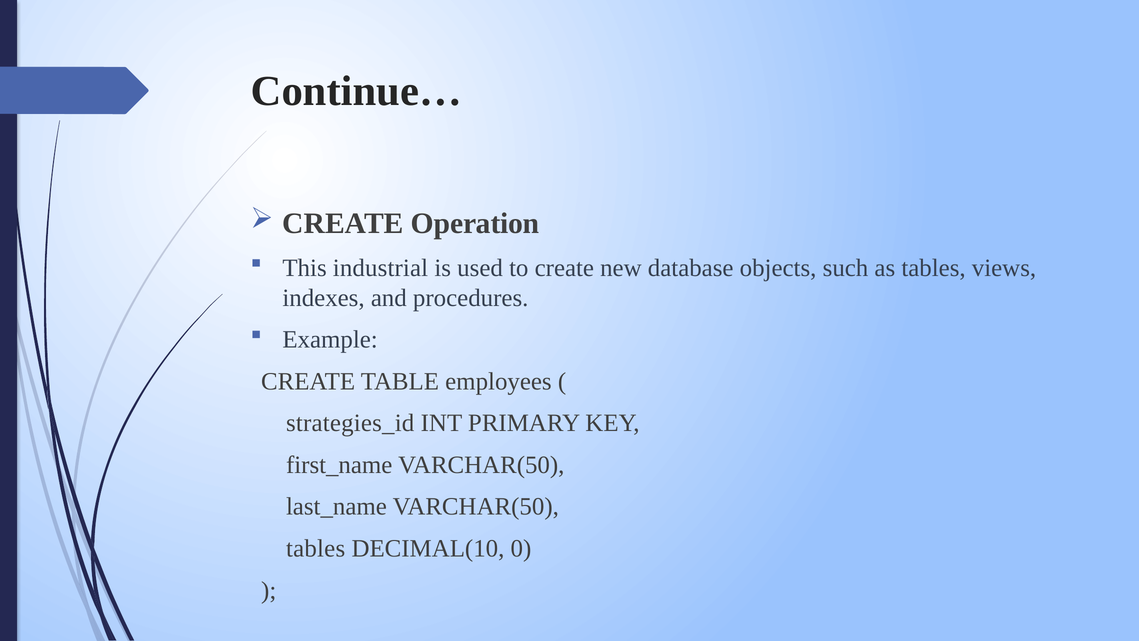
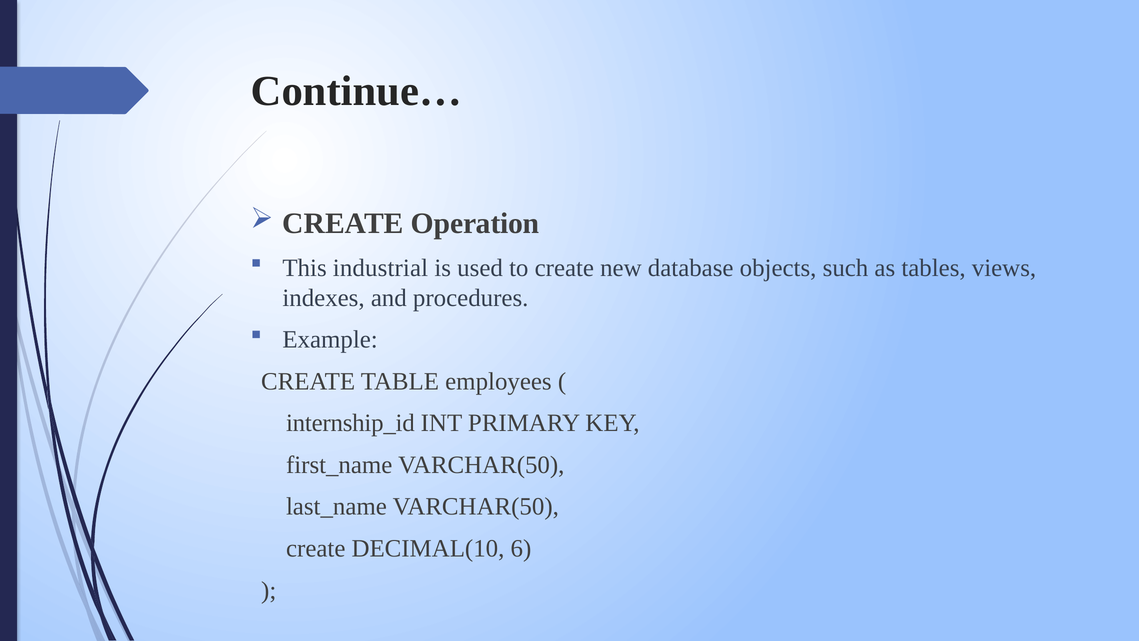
strategies_id: strategies_id -> internship_id (350, 423)
tables: tables -> create (316, 548)
0: 0 -> 6 (521, 548)
